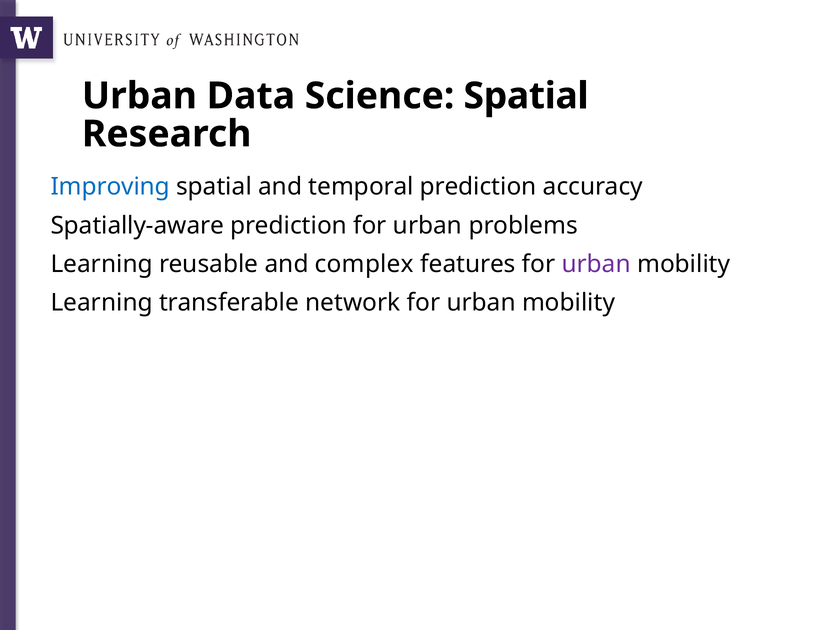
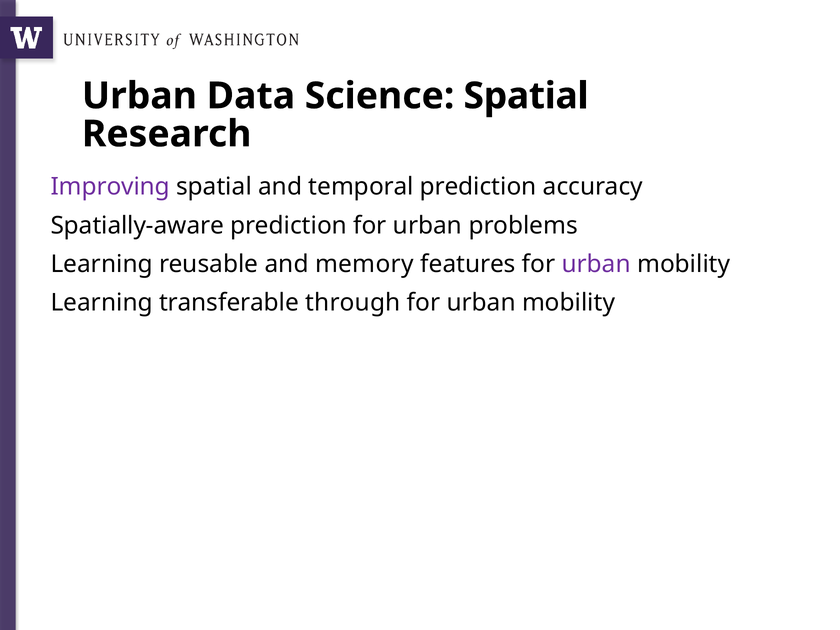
Improving colour: blue -> purple (110, 187)
complex: complex -> memory (364, 264)
network: network -> through (353, 303)
